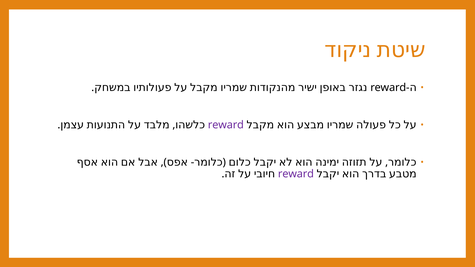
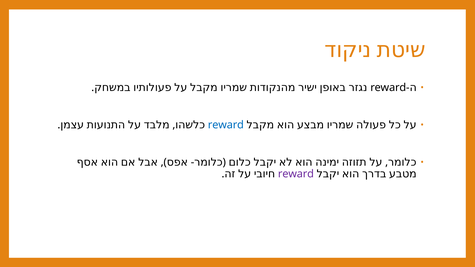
reward colour: purple -> blue (226, 125)
